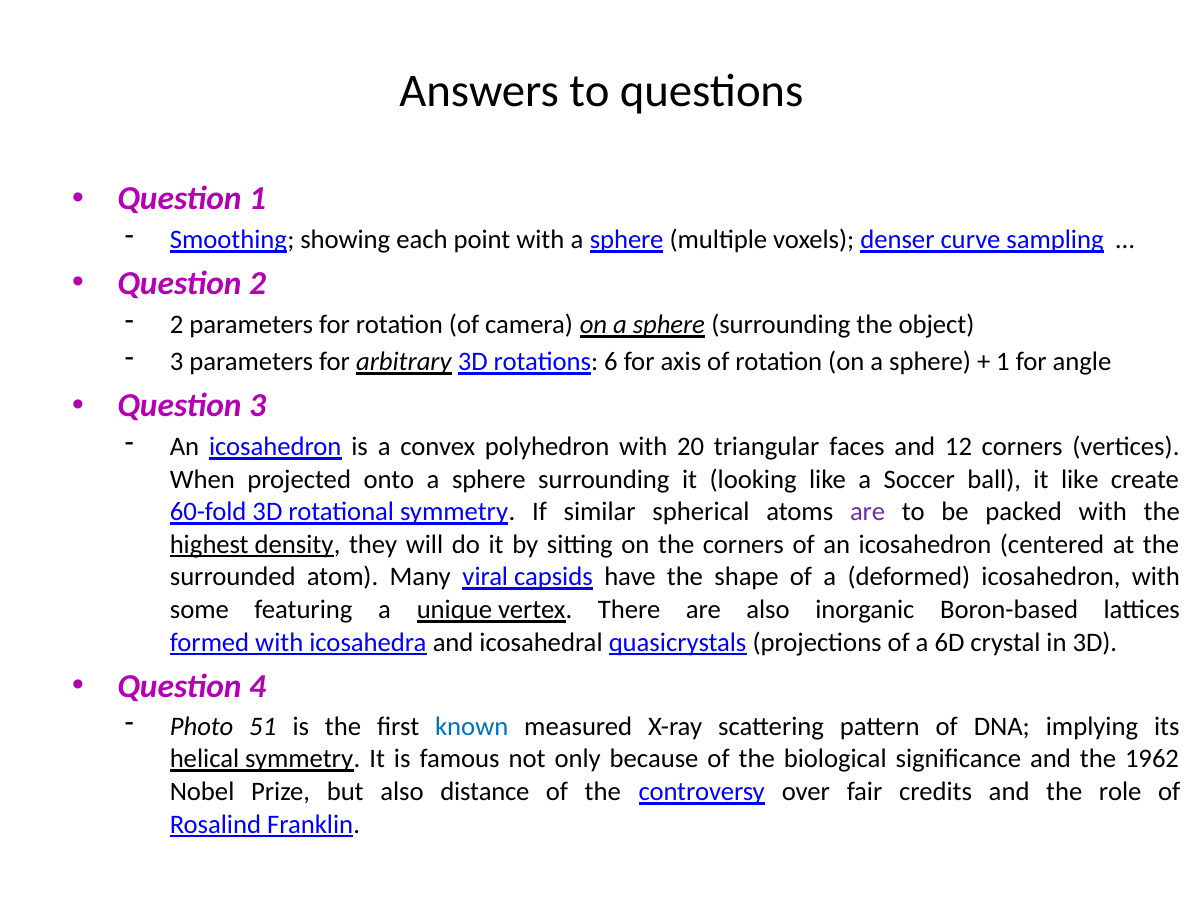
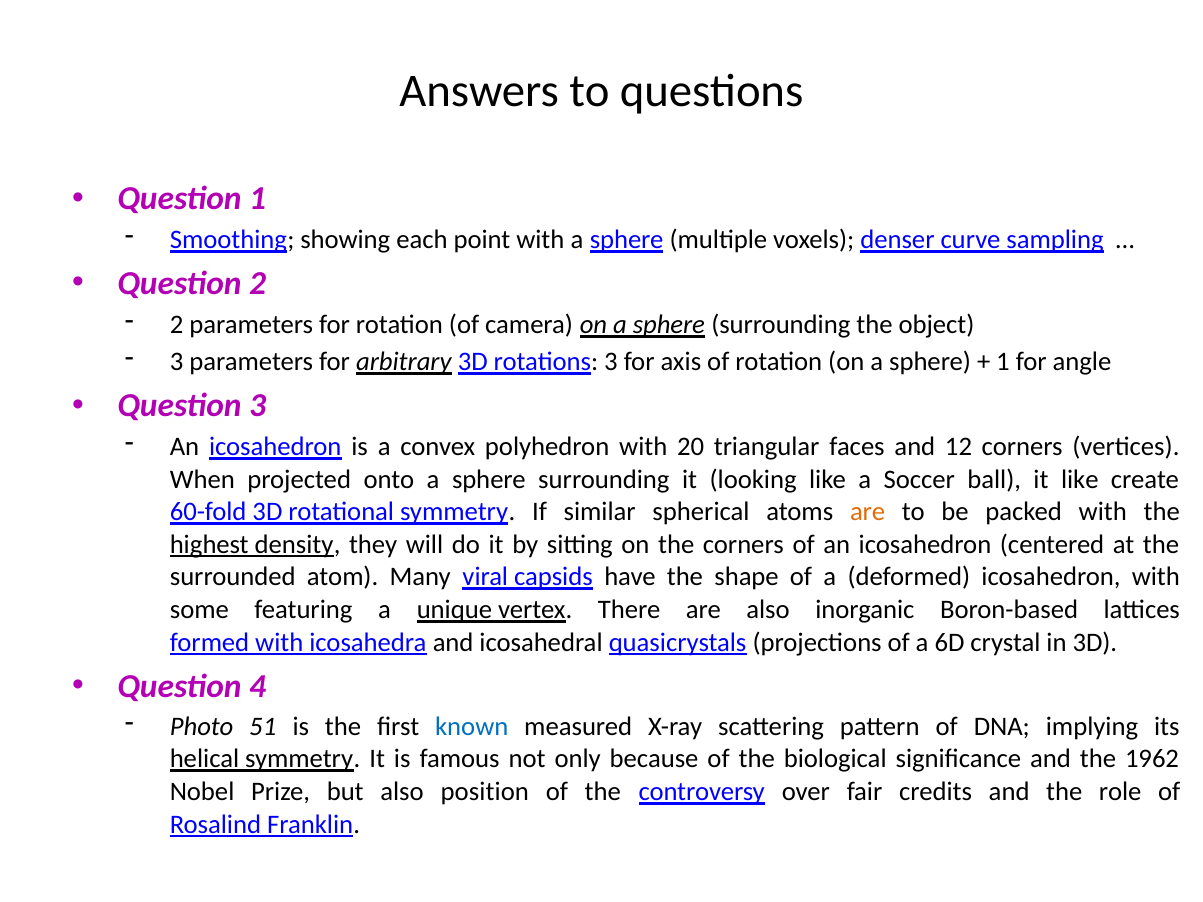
rotations 6: 6 -> 3 (611, 362)
are colour: purple -> orange (868, 512)
distance: distance -> position (485, 792)
